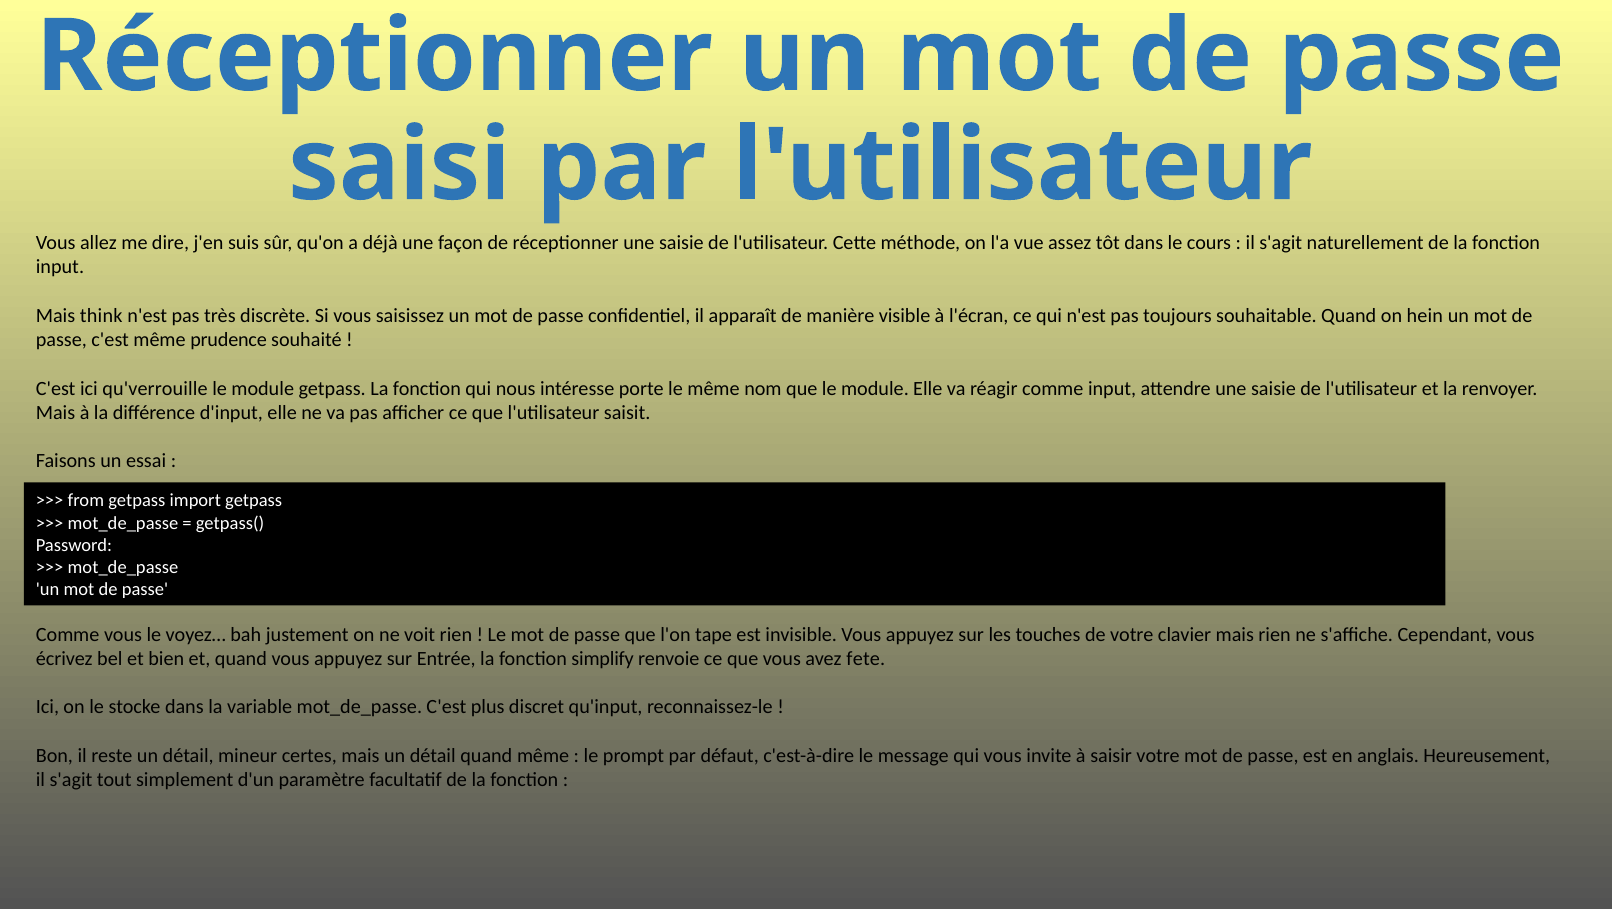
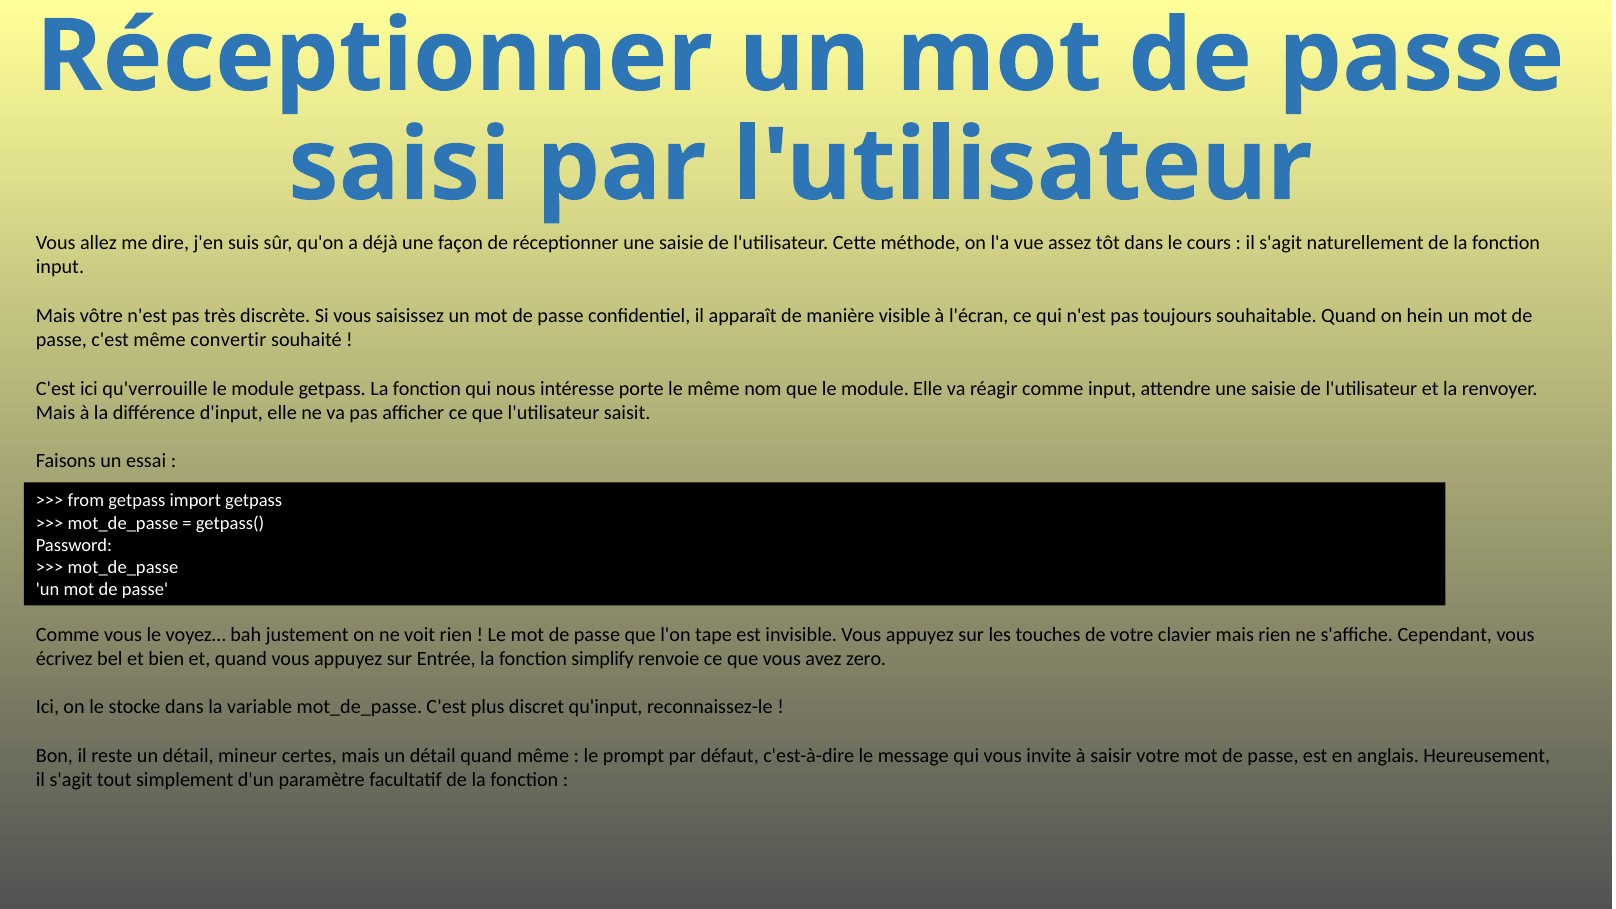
think: think -> vôtre (101, 316)
prudence: prudence -> convertir (228, 340)
fete: fete -> zero (866, 659)
